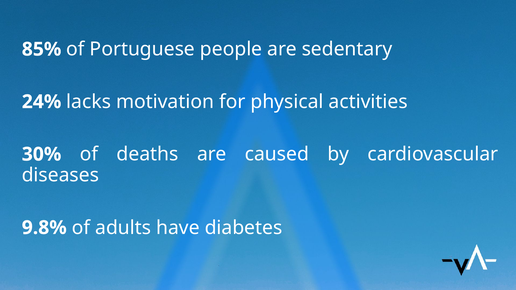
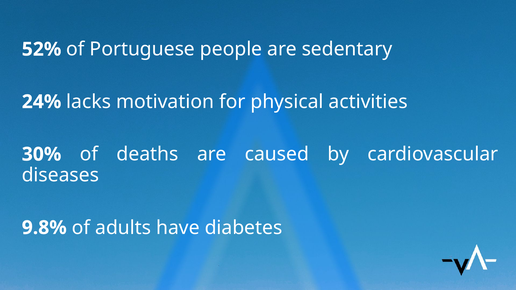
85%: 85% -> 52% (42, 49)
